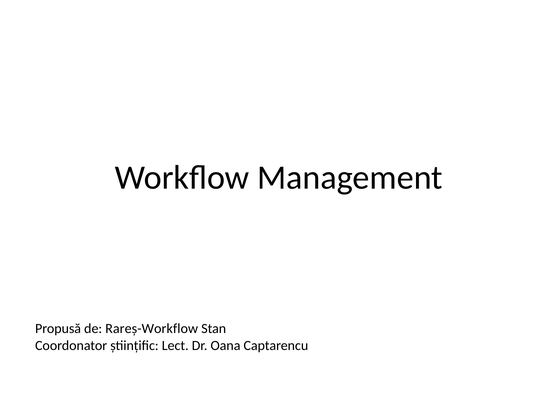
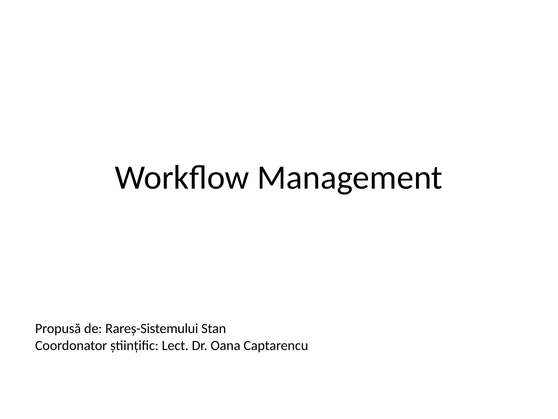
Rareș-Workflow: Rareș-Workflow -> Rareș-Sistemului (152, 328)
